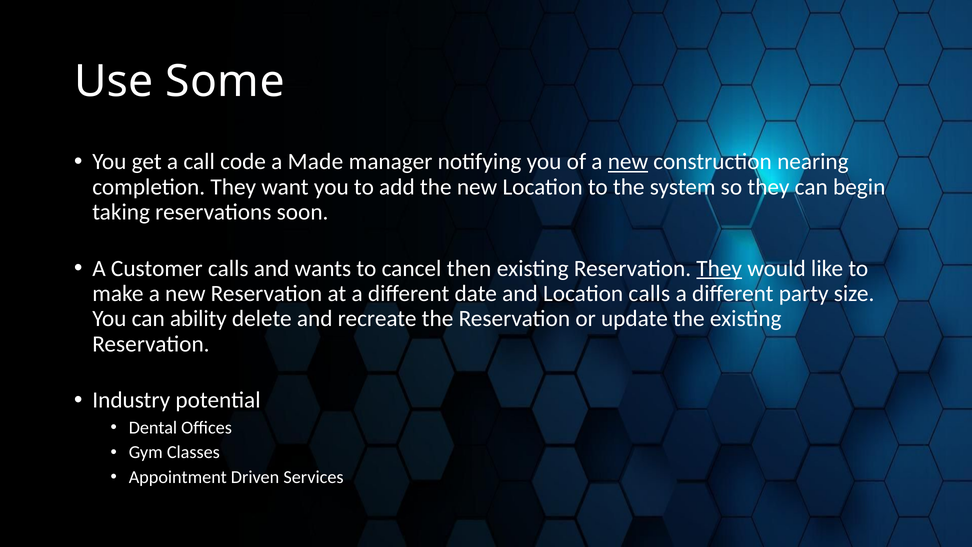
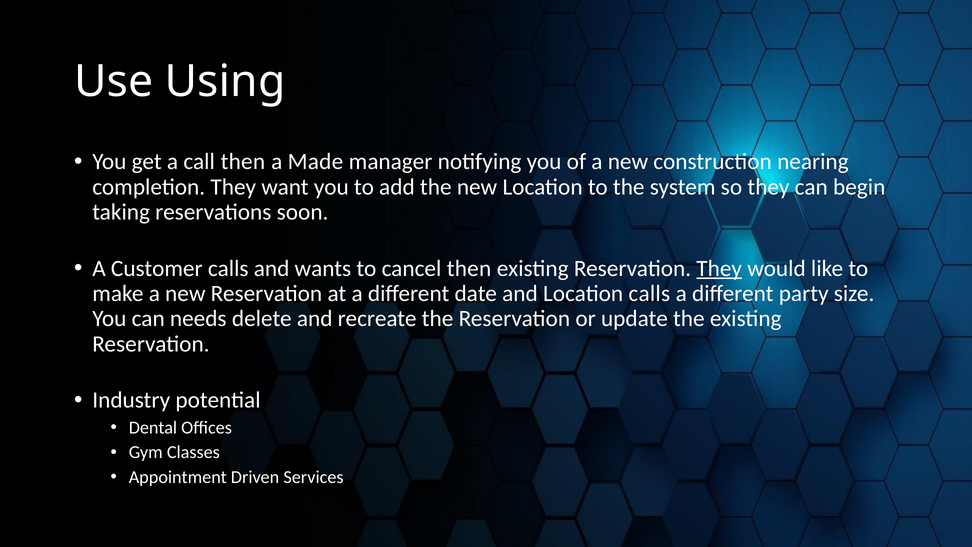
Some: Some -> Using (225, 82)
call code: code -> then (243, 162)
new underline: present -> none (628, 162)
ability: ability -> needs (198, 319)
